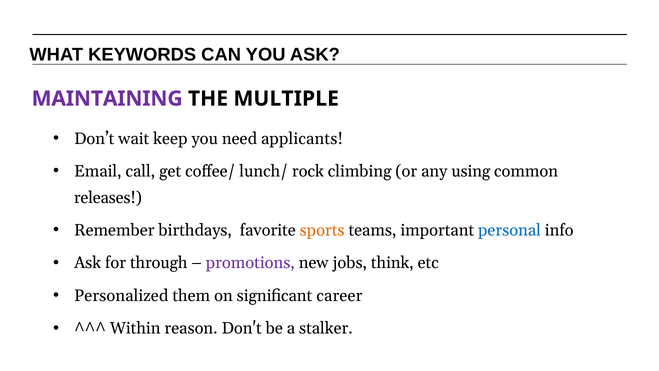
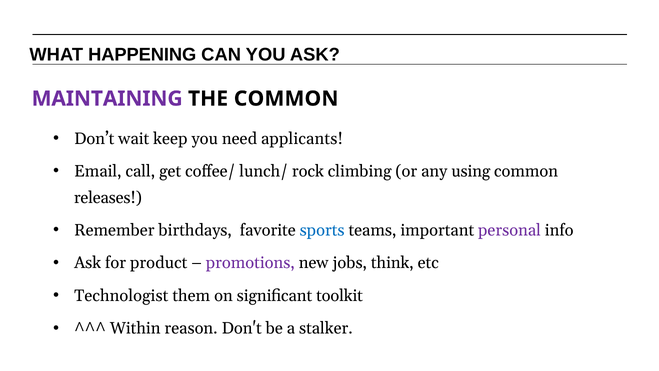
KEYWORDS: KEYWORDS -> HAPPENING (142, 55)
THE MULTIPLE: MULTIPLE -> COMMON (286, 99)
sports colour: orange -> blue (322, 230)
personal colour: blue -> purple (509, 230)
through: through -> product (159, 263)
Personalized: Personalized -> Technologist (121, 295)
career: career -> toolkit (340, 295)
